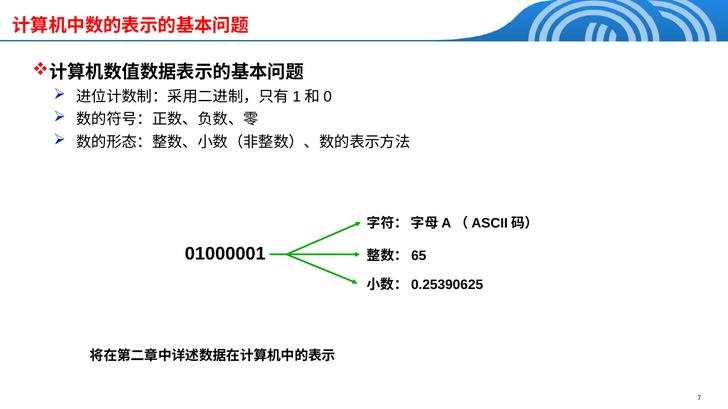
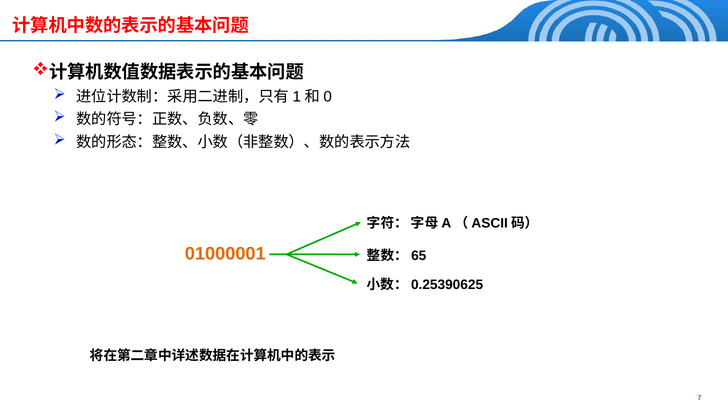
01000001 colour: black -> orange (225, 254)
